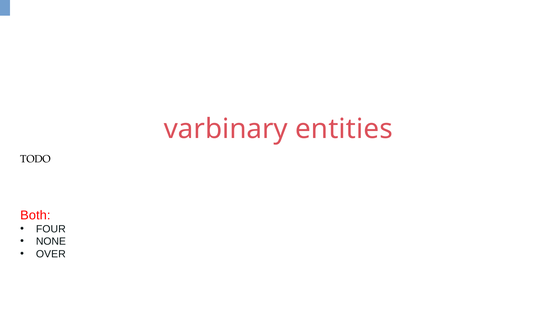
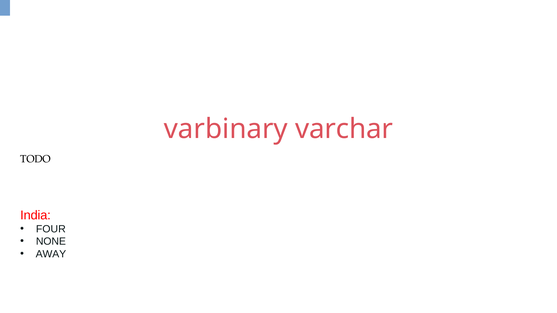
entities: entities -> varchar (344, 129)
Both: Both -> India (35, 215)
OVER: OVER -> AWAY (51, 254)
